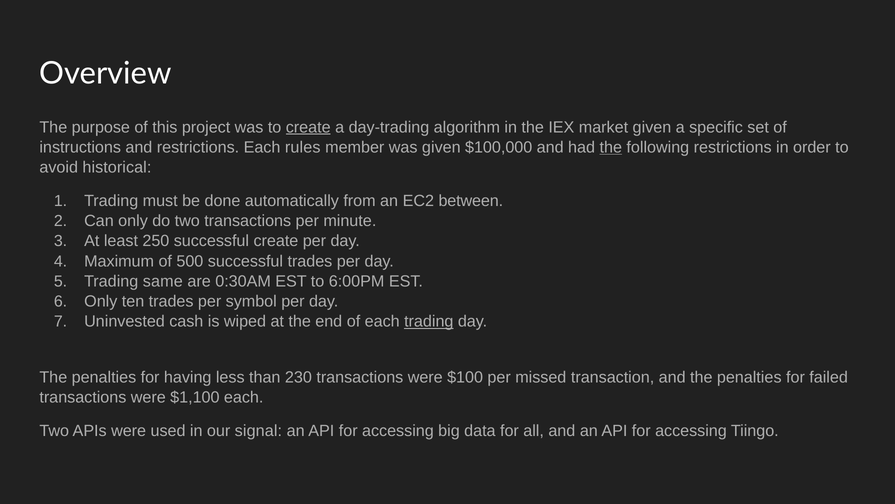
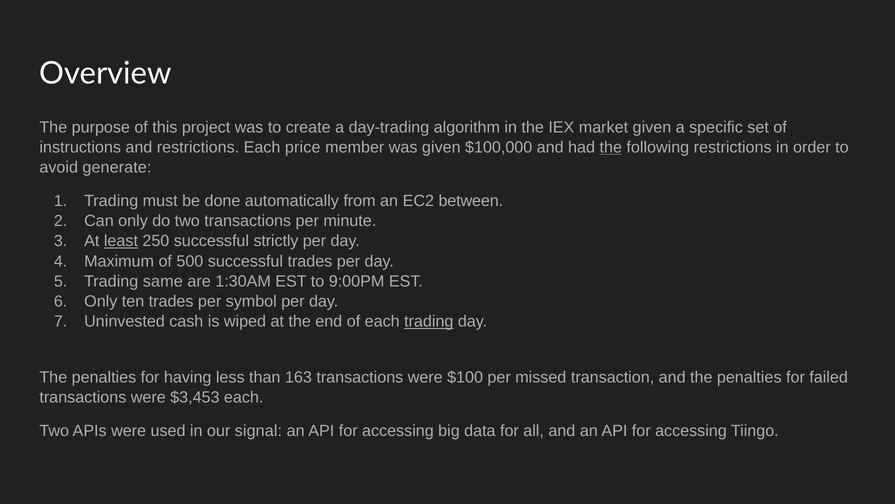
create underline: present -> none (308, 127)
rules: rules -> price (303, 147)
historical: historical -> generate (117, 167)
least underline: none -> present (121, 241)
successful create: create -> strictly (276, 241)
0:30AM: 0:30AM -> 1:30AM (243, 281)
6:00PM: 6:00PM -> 9:00PM (357, 281)
230: 230 -> 163 (298, 377)
$1,100: $1,100 -> $3,453 (195, 397)
